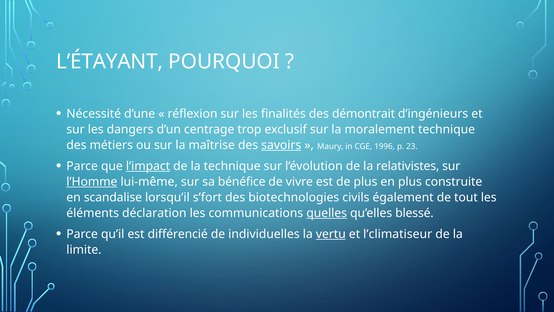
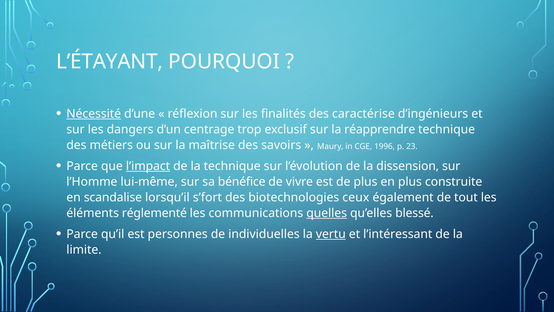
Nécessité underline: none -> present (94, 114)
démontrait: démontrait -> caractérise (363, 114)
moralement: moralement -> réapprendre (380, 129)
savoirs underline: present -> none (281, 145)
relativistes: relativistes -> dissension (408, 166)
l’Homme underline: present -> none (92, 182)
civils: civils -> ceux (356, 197)
déclaration: déclaration -> réglementé (154, 213)
différencié: différencié -> personnes (178, 234)
l’climatiseur: l’climatiseur -> l’intéressant (398, 234)
